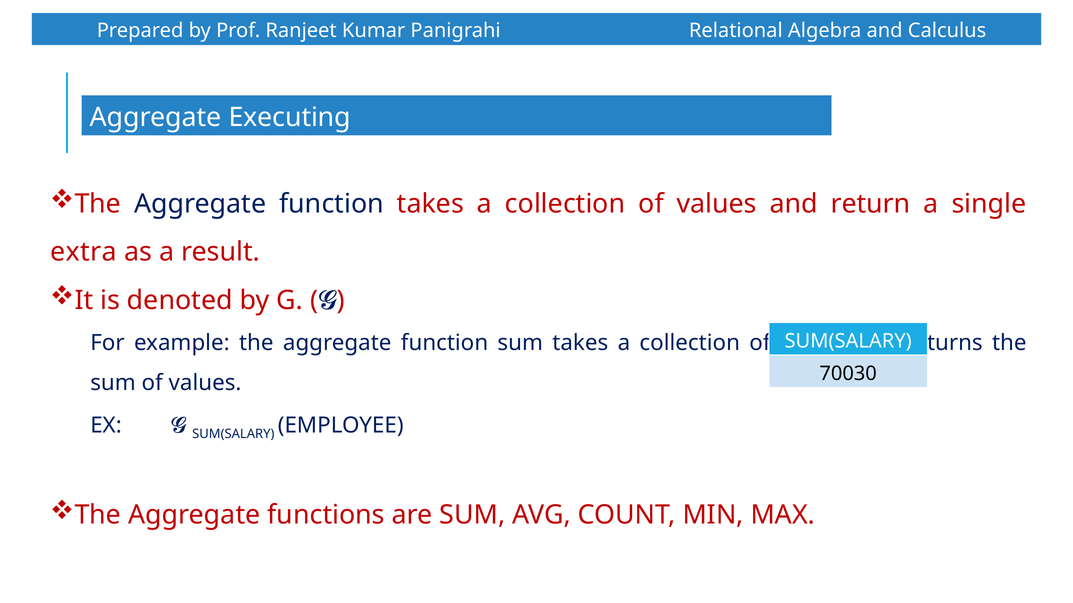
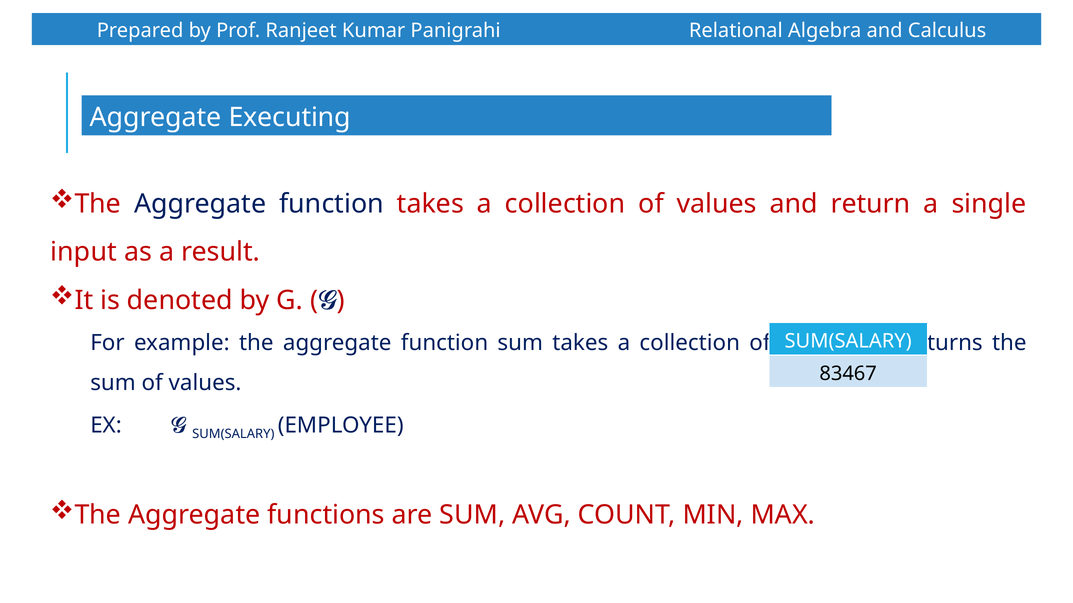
extra: extra -> input (84, 252)
70030: 70030 -> 83467 (848, 374)
